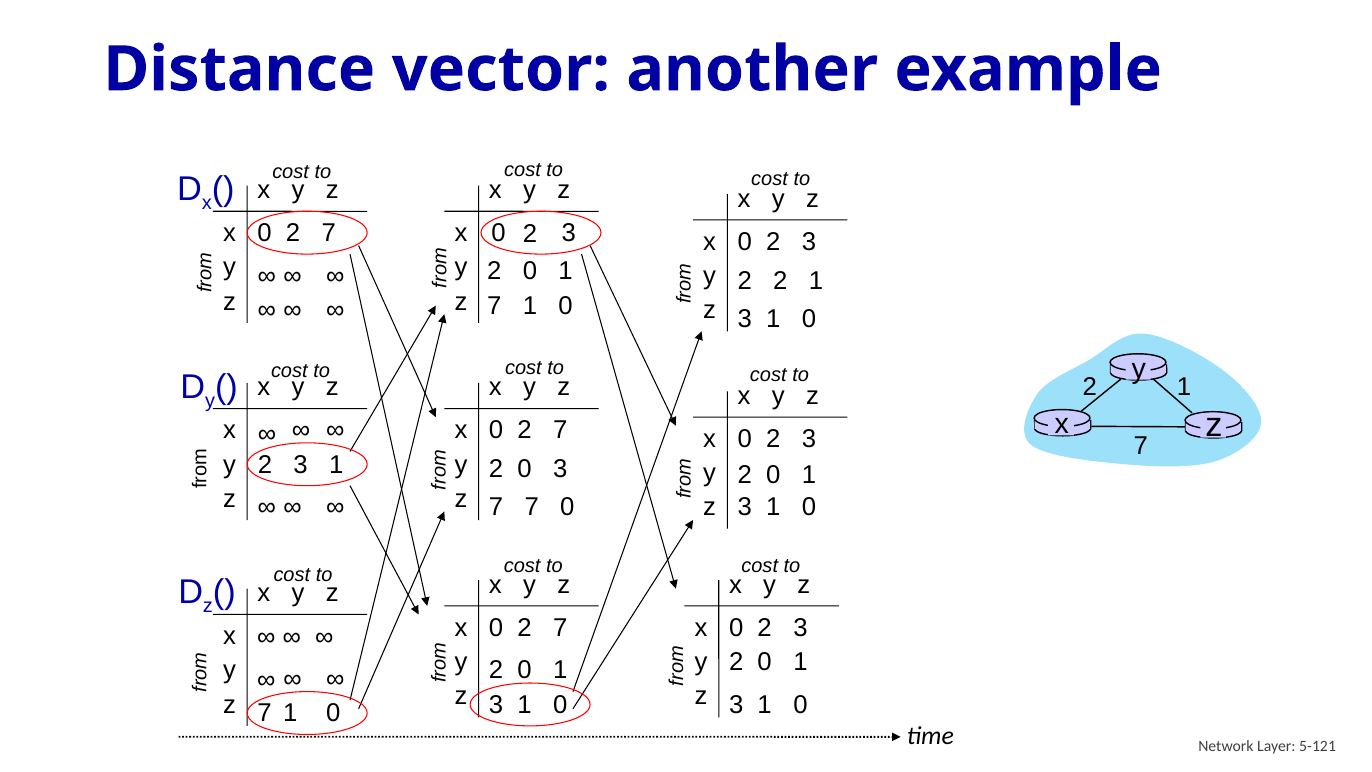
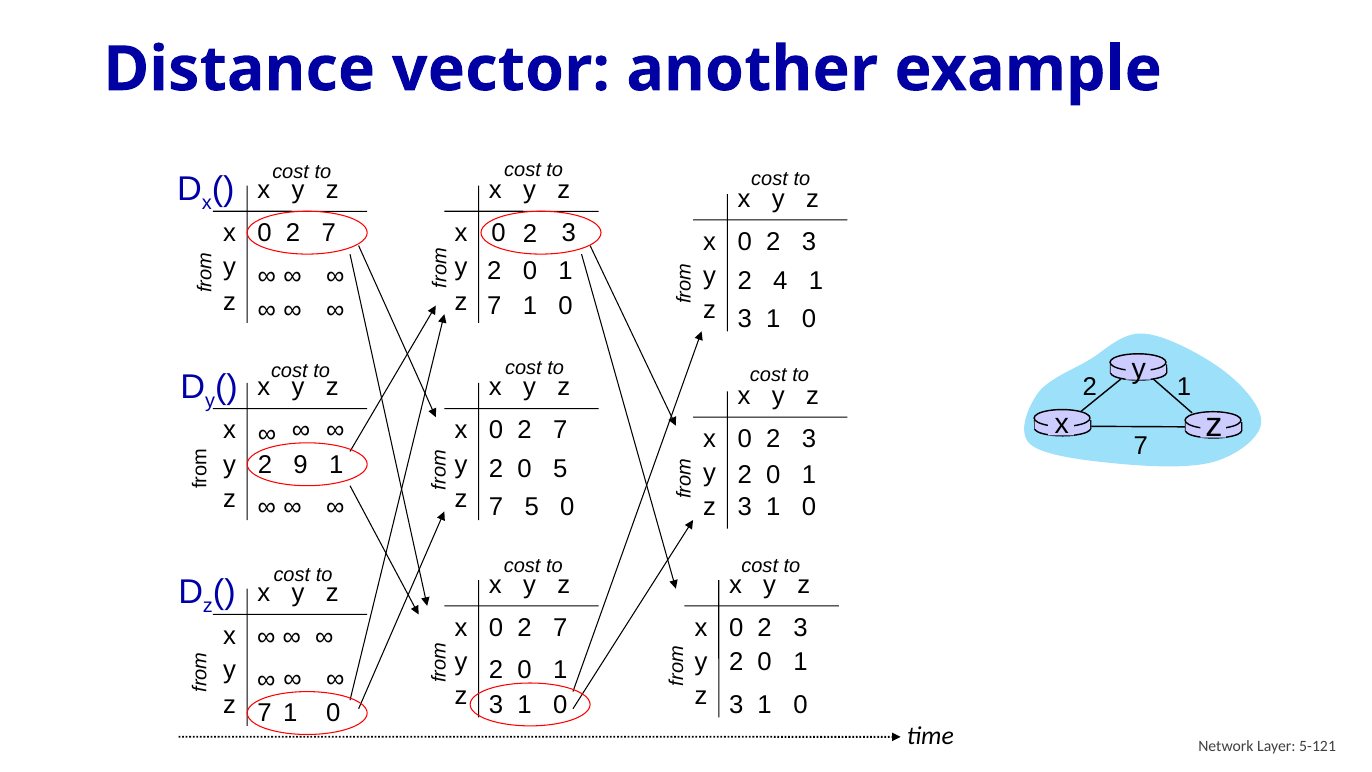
2 2: 2 -> 4 (780, 281)
3: 3 -> 9 (301, 465)
2 0 3: 3 -> 5 (560, 469)
7 7: 7 -> 5 (532, 507)
